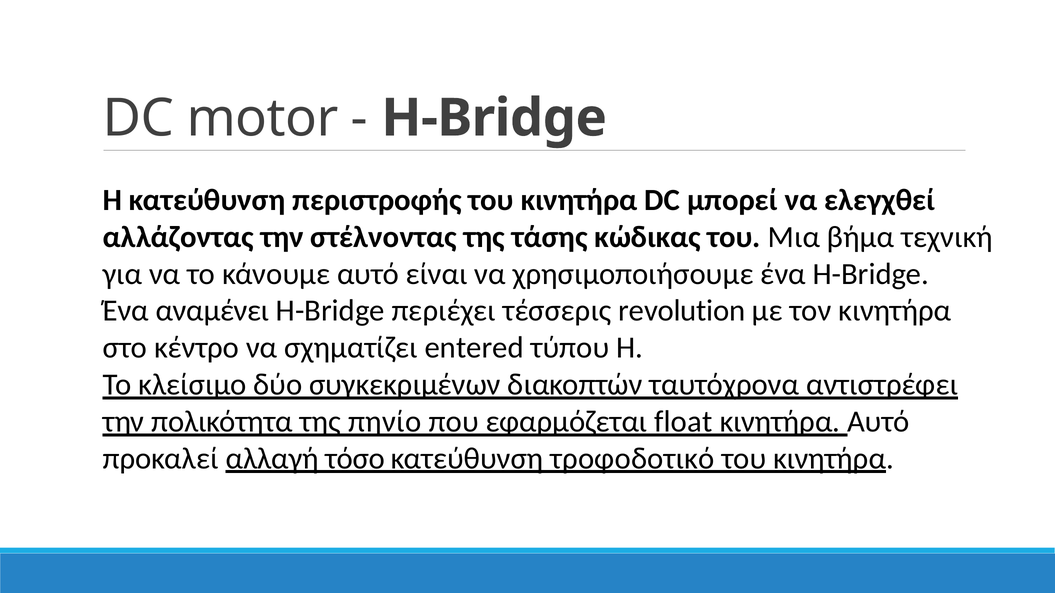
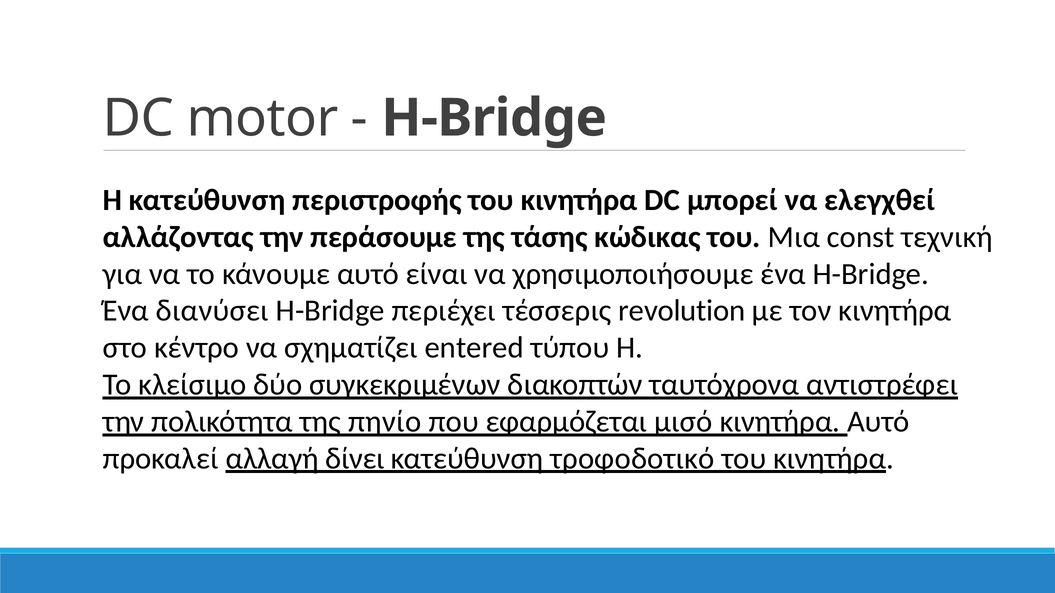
στέλνοντας: στέλνοντας -> περάσουμε (384, 237)
βήμα: βήμα -> const (861, 237)
αναμένει: αναμένει -> διανύσει (212, 311)
float: float -> μισό (683, 422)
τόσο: τόσο -> δίνει (355, 459)
